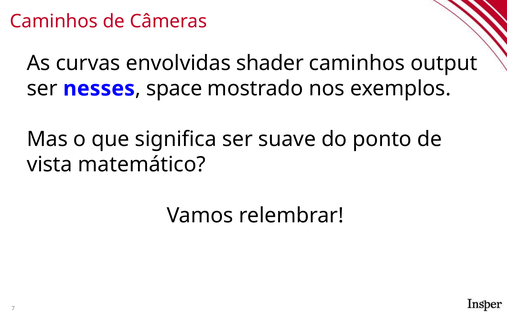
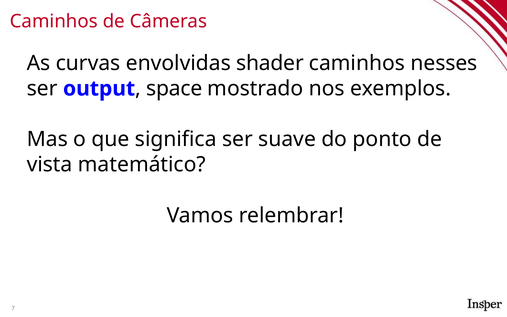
output: output -> nesses (444, 63)
nesses: nesses -> output (99, 89)
